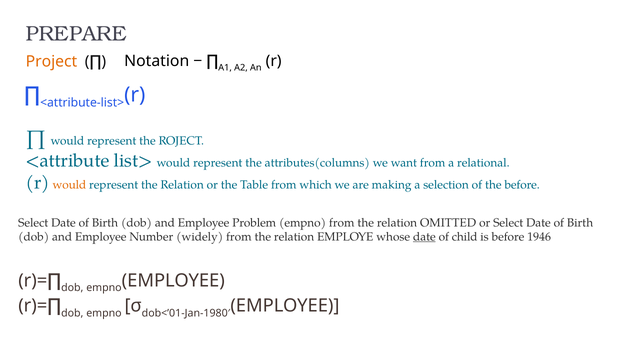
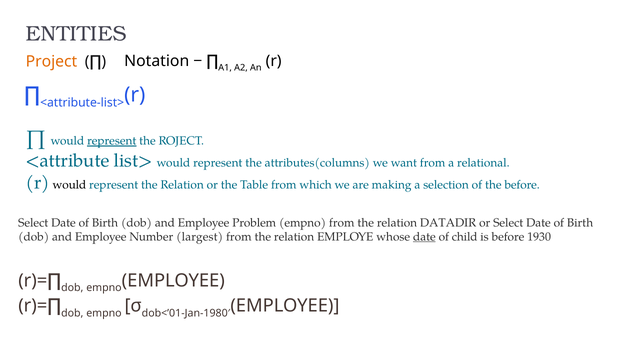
PREPARE: PREPARE -> ENTITIES (76, 34)
represent underline: none -> present (112, 141)
would colour: orange -> black (69, 185)
OMITTED: OMITTED -> DATADIR (448, 223)
widely: widely -> largest (200, 237)
1946: 1946 -> 1930 (539, 237)
